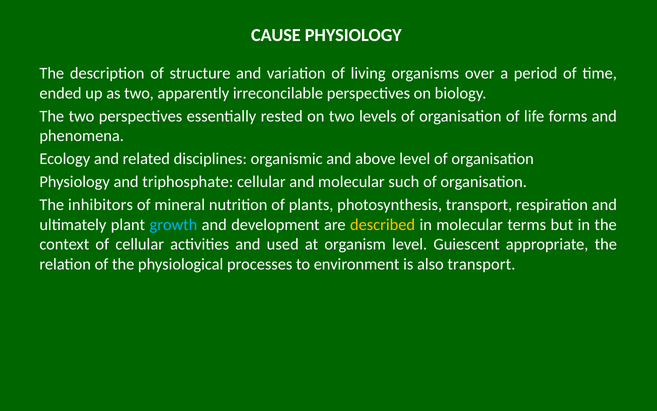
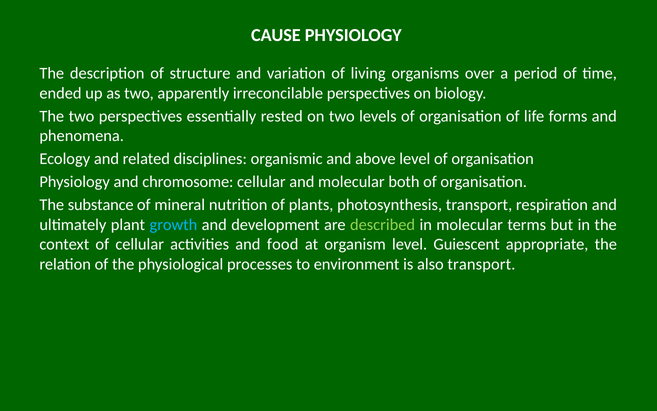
triphosphate: triphosphate -> chromosome (188, 182)
such: such -> both (404, 182)
inhibitors: inhibitors -> substance (101, 205)
described colour: yellow -> light green (383, 225)
used: used -> food (283, 244)
